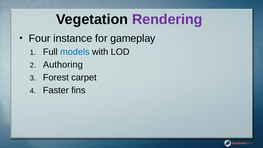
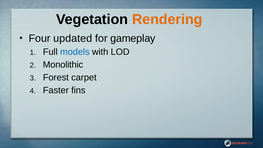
Rendering colour: purple -> orange (167, 19)
instance: instance -> updated (73, 38)
Authoring: Authoring -> Monolithic (63, 65)
